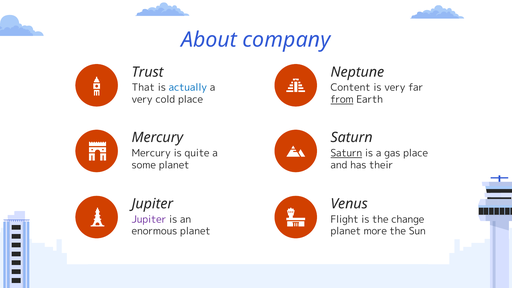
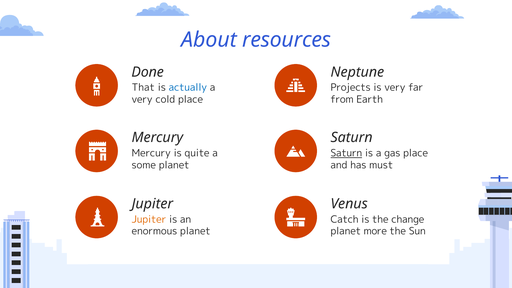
company: company -> resources (287, 40)
Trust: Trust -> Done (148, 72)
Content: Content -> Projects (351, 88)
from underline: present -> none (342, 100)
their: their -> must (381, 165)
Jupiter colour: purple -> orange (149, 219)
Flight: Flight -> Catch (345, 219)
